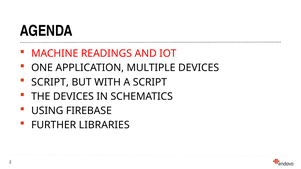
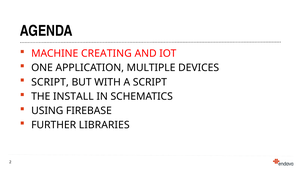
READINGS: READINGS -> CREATING (106, 54)
THE DEVICES: DEVICES -> INSTALL (73, 97)
